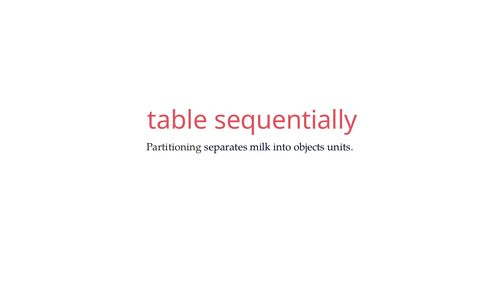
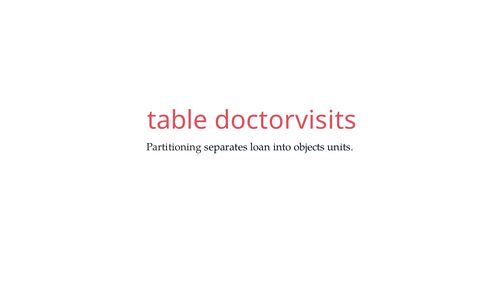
sequentially: sequentially -> doctorvisits (286, 120)
milk: milk -> loan (260, 147)
